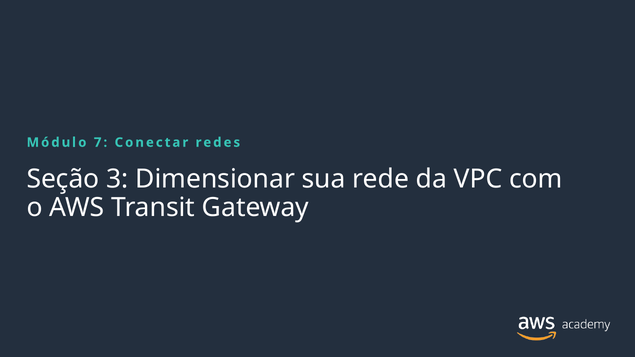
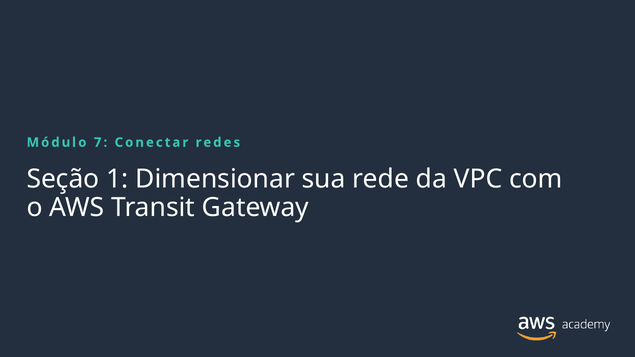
3: 3 -> 1 (117, 179)
